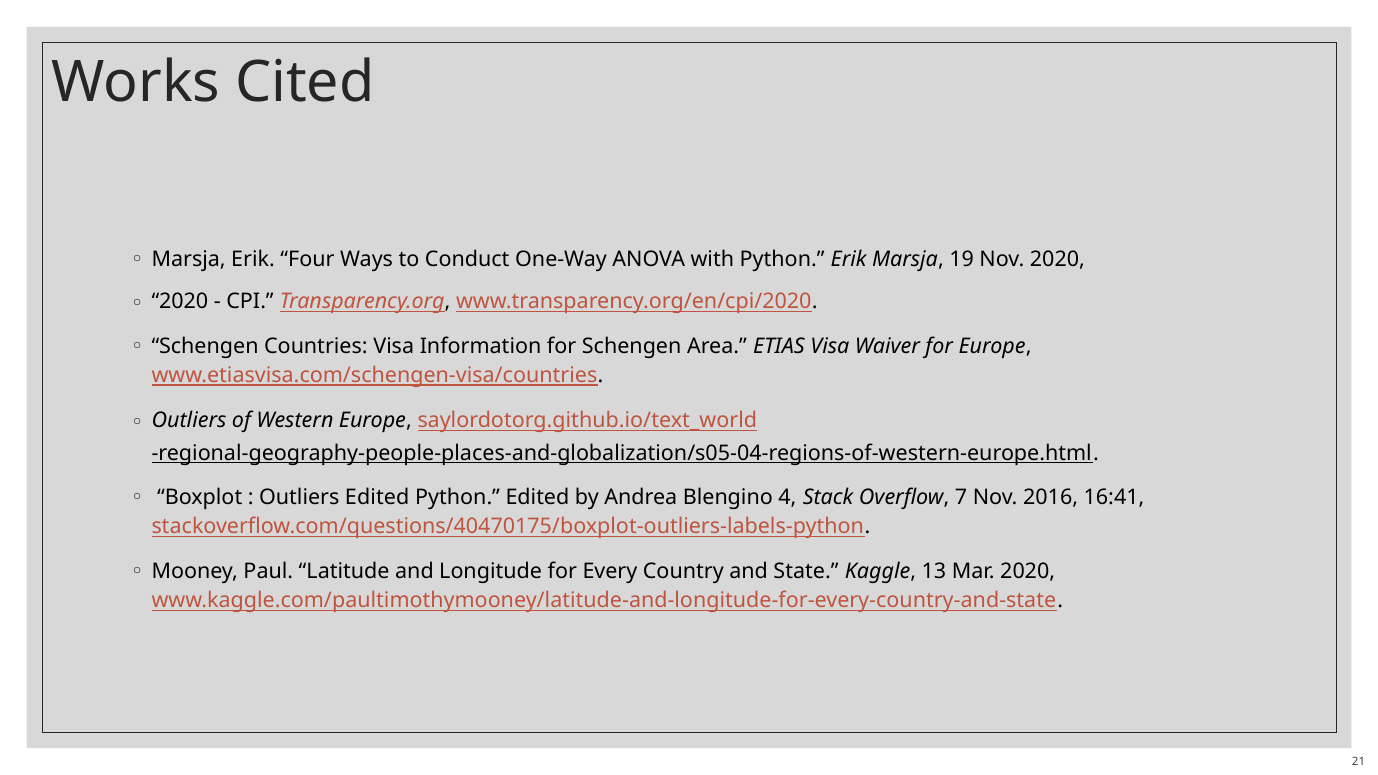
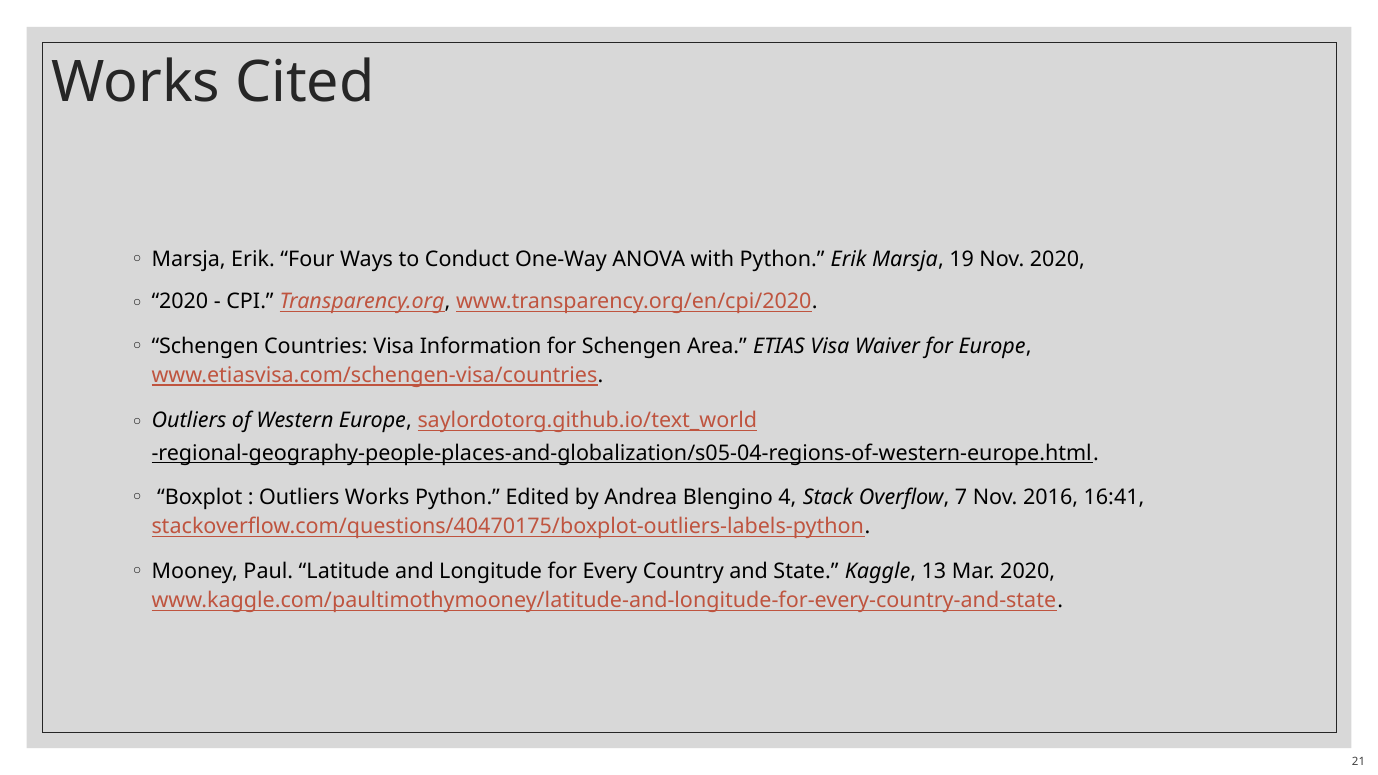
Outliers Edited: Edited -> Works (377, 498)
